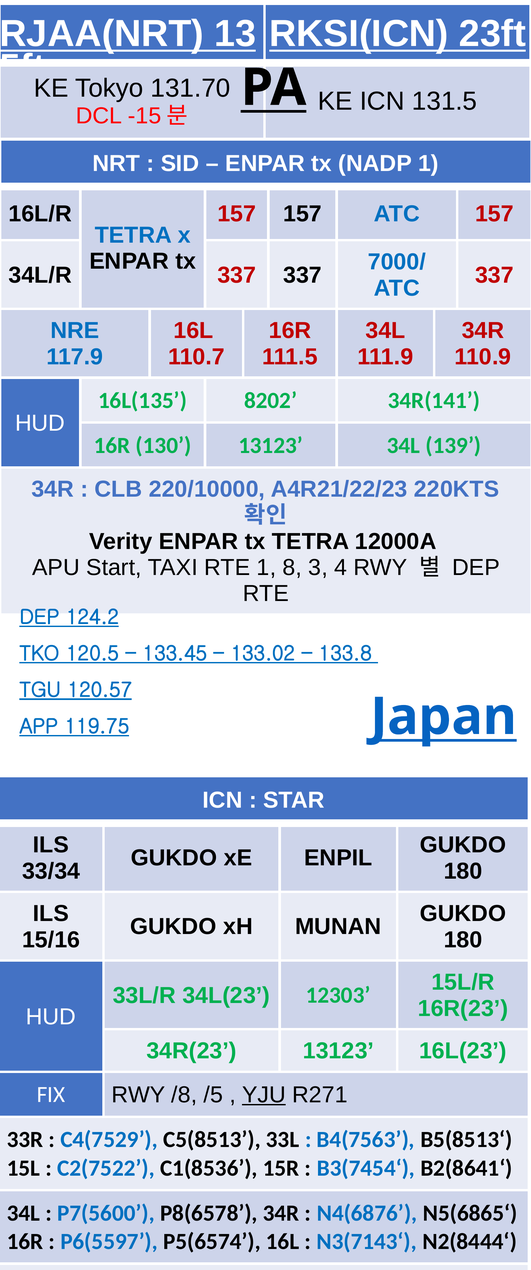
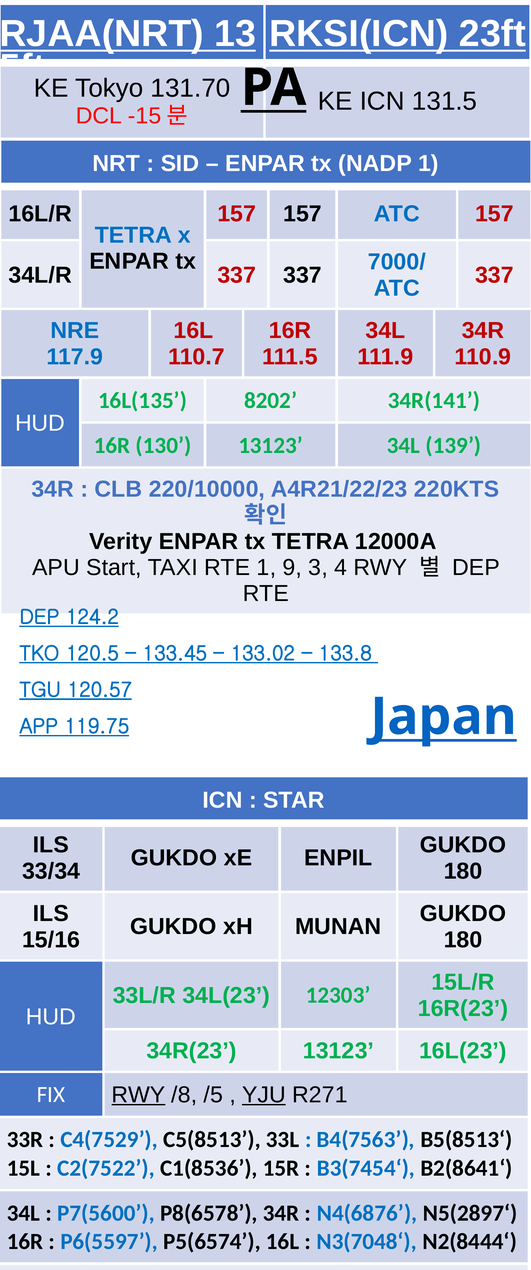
8: 8 -> 9 (292, 568)
RWY underline: none -> present (138, 1095)
N5(6865‘: N5(6865‘ -> N5(2897‘ (470, 1214)
N3(7143‘: N3(7143‘ -> N3(7048‘ (367, 1242)
